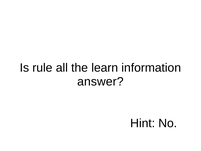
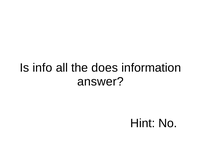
rule: rule -> info (42, 68)
learn: learn -> does (105, 68)
